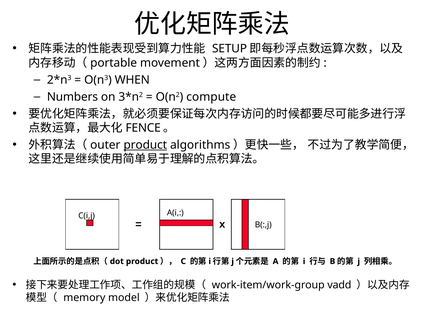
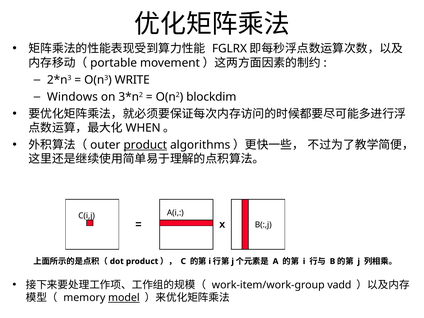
SETUP: SETUP -> FGLRX (229, 49)
WHEN: WHEN -> WRITE (132, 80)
Numbers: Numbers -> Windows (72, 97)
compute: compute -> blockdim (211, 97)
FENCE: FENCE -> WHEN (143, 128)
model underline: none -> present (124, 298)
